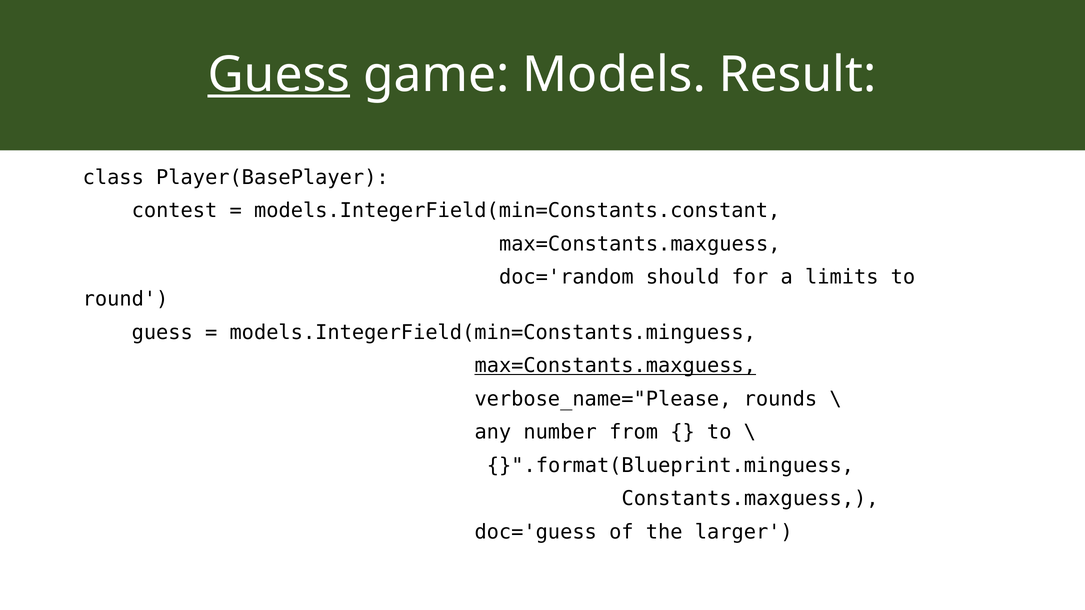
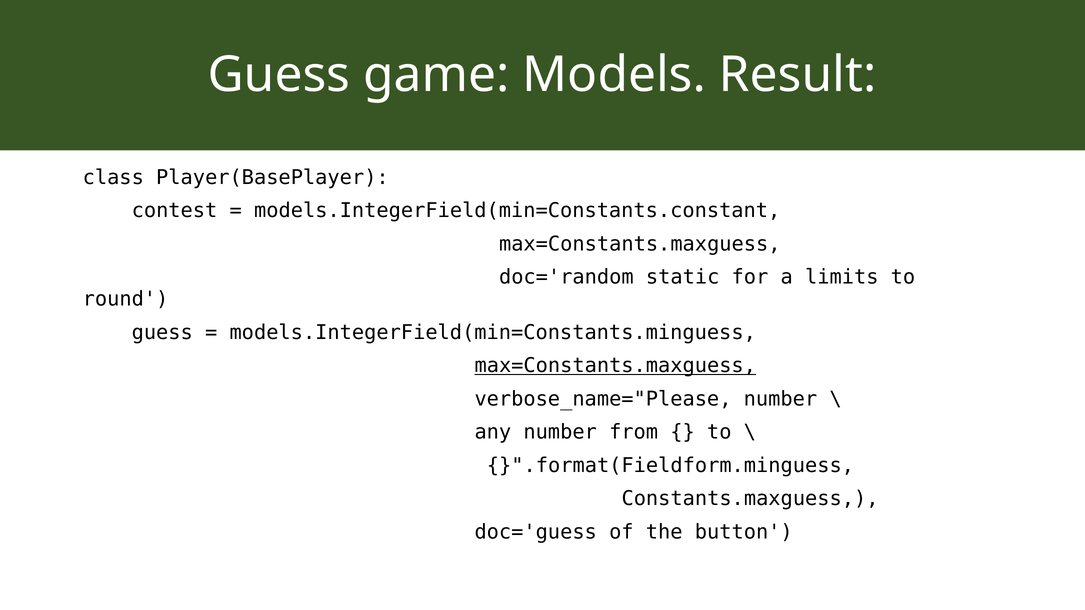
Guess underline: present -> none (279, 75)
should: should -> static (683, 277)
verbose_name="Please rounds: rounds -> number (780, 399)
}".format(Blueprint.minguess: }".format(Blueprint.minguess -> }".format(Fieldform.minguess (670, 466)
larger: larger -> button (744, 532)
